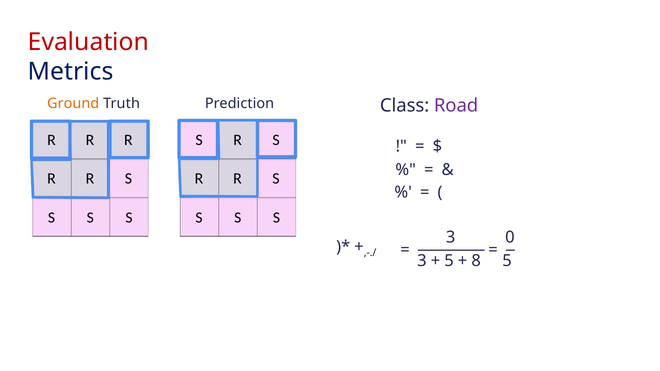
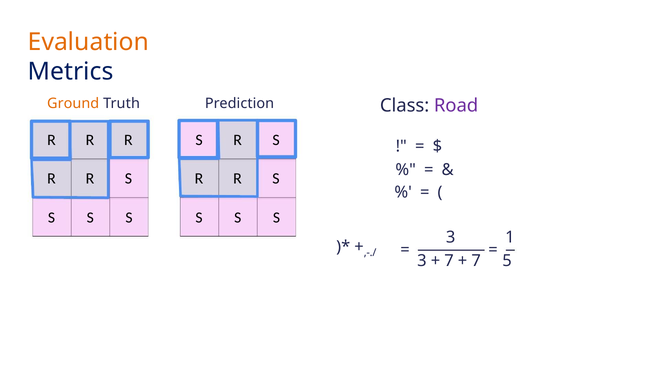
Evaluation colour: red -> orange (88, 42)
0: 0 -> 1 (510, 237)
5: 5 -> 7 (449, 261)
8: 8 -> 7 (476, 261)
